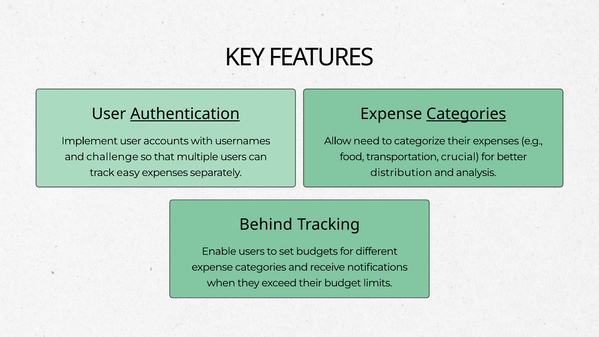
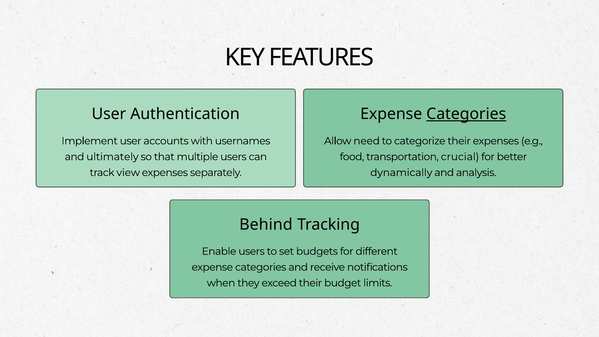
Authentication underline: present -> none (185, 114)
challenge: challenge -> ultimately (112, 157)
easy: easy -> view (128, 173)
distribution: distribution -> dynamically (401, 173)
